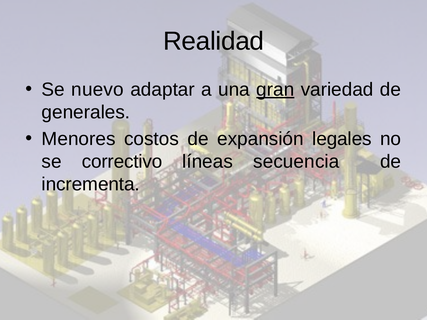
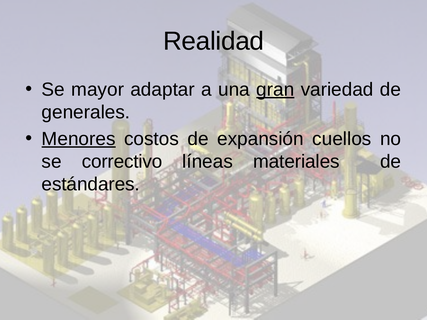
nuevo: nuevo -> mayor (98, 90)
Menores underline: none -> present (79, 139)
legales: legales -> cuellos (342, 139)
secuencia: secuencia -> materiales (296, 162)
incrementa: incrementa -> estándares (91, 184)
